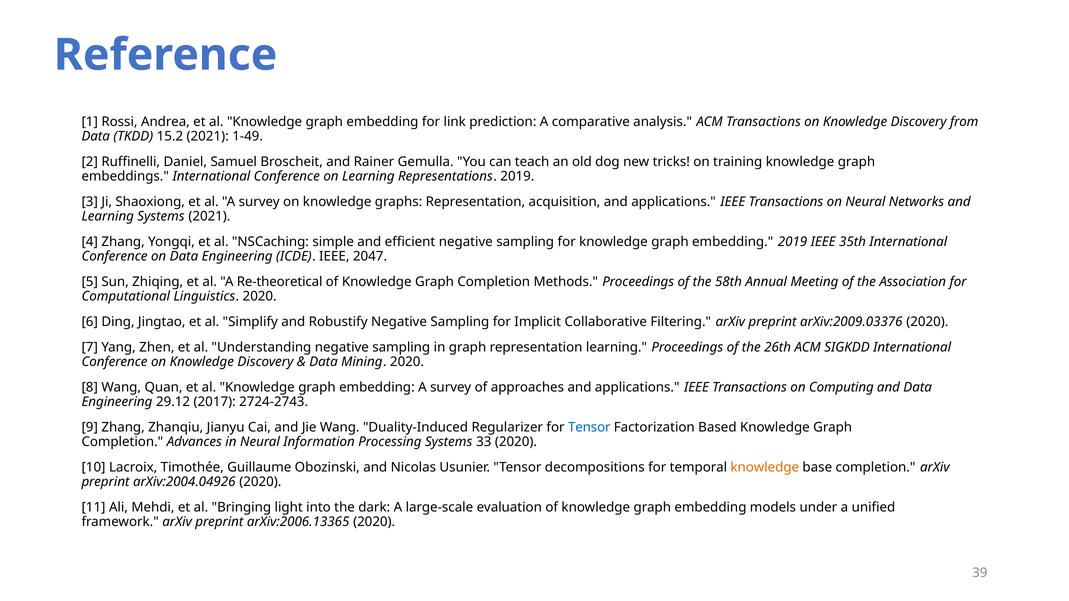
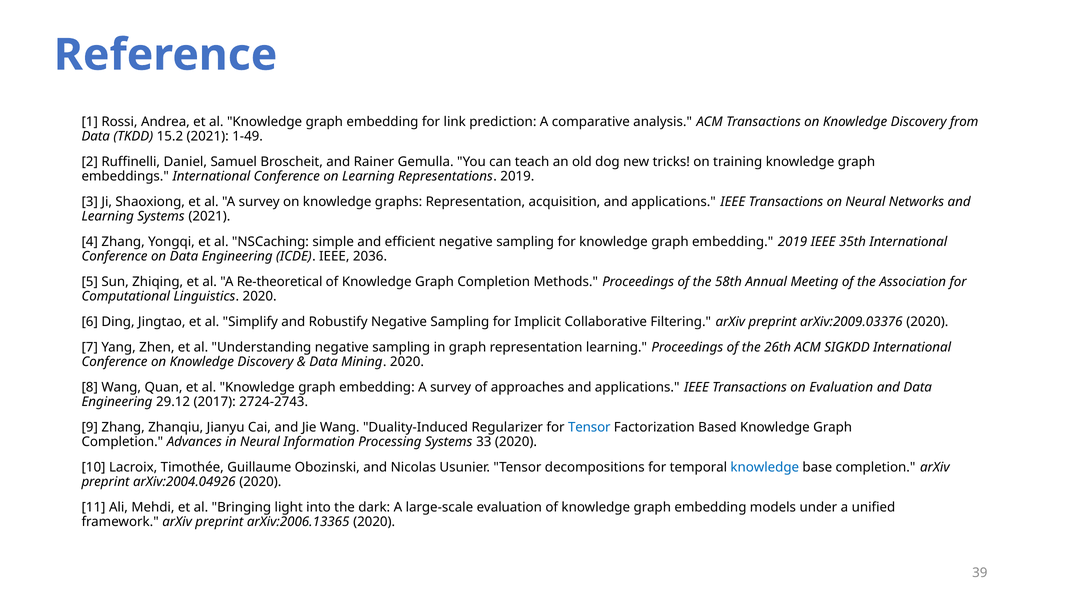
2047: 2047 -> 2036 (370, 256)
on Computing: Computing -> Evaluation (841, 387)
knowledge colour: orange -> blue (765, 467)
